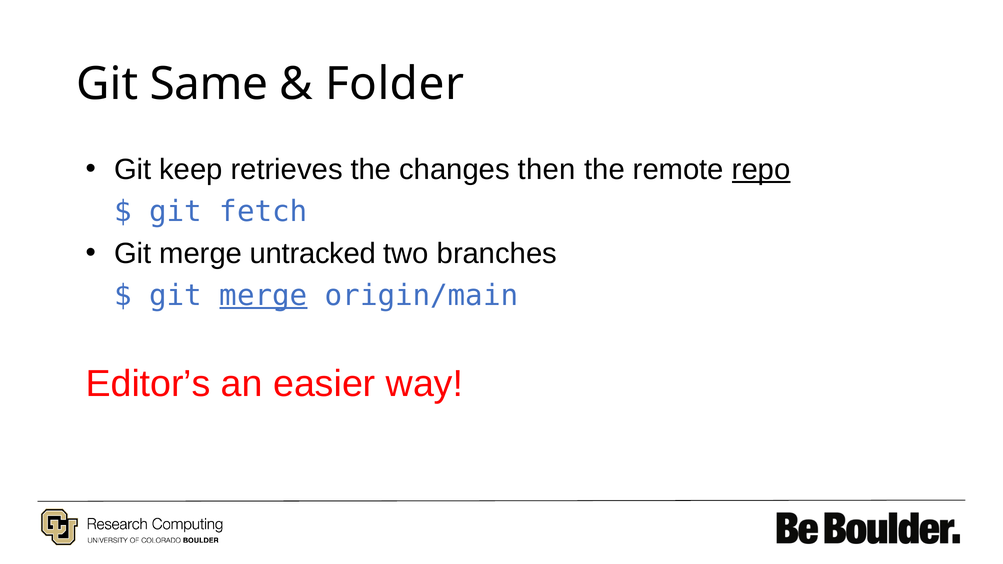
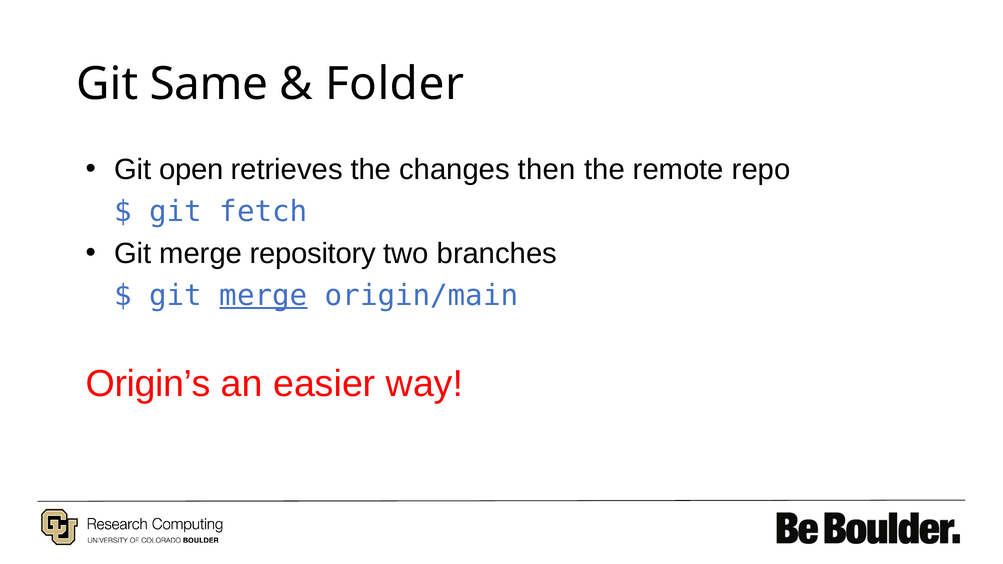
keep: keep -> open (191, 170)
repo underline: present -> none (761, 170)
untracked: untracked -> repository (313, 254)
Editor’s: Editor’s -> Origin’s (148, 384)
